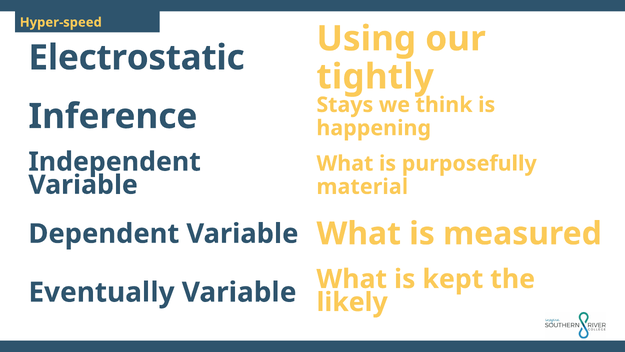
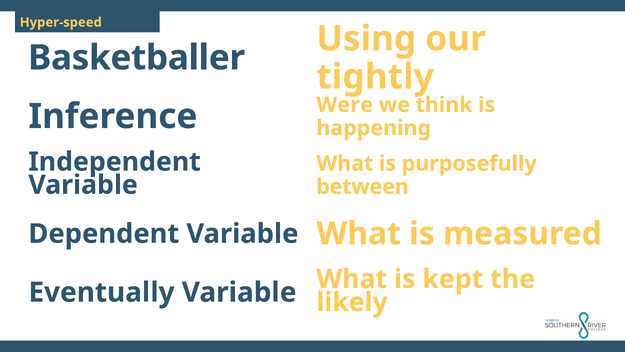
Electrostatic: Electrostatic -> Basketballer (137, 58)
Stays: Stays -> Were (345, 105)
material: material -> between (363, 187)
